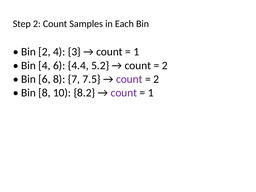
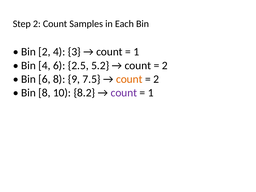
4.4: 4.4 -> 2.5 (78, 65)
7: 7 -> 9 (74, 79)
count colour: purple -> orange (129, 79)
